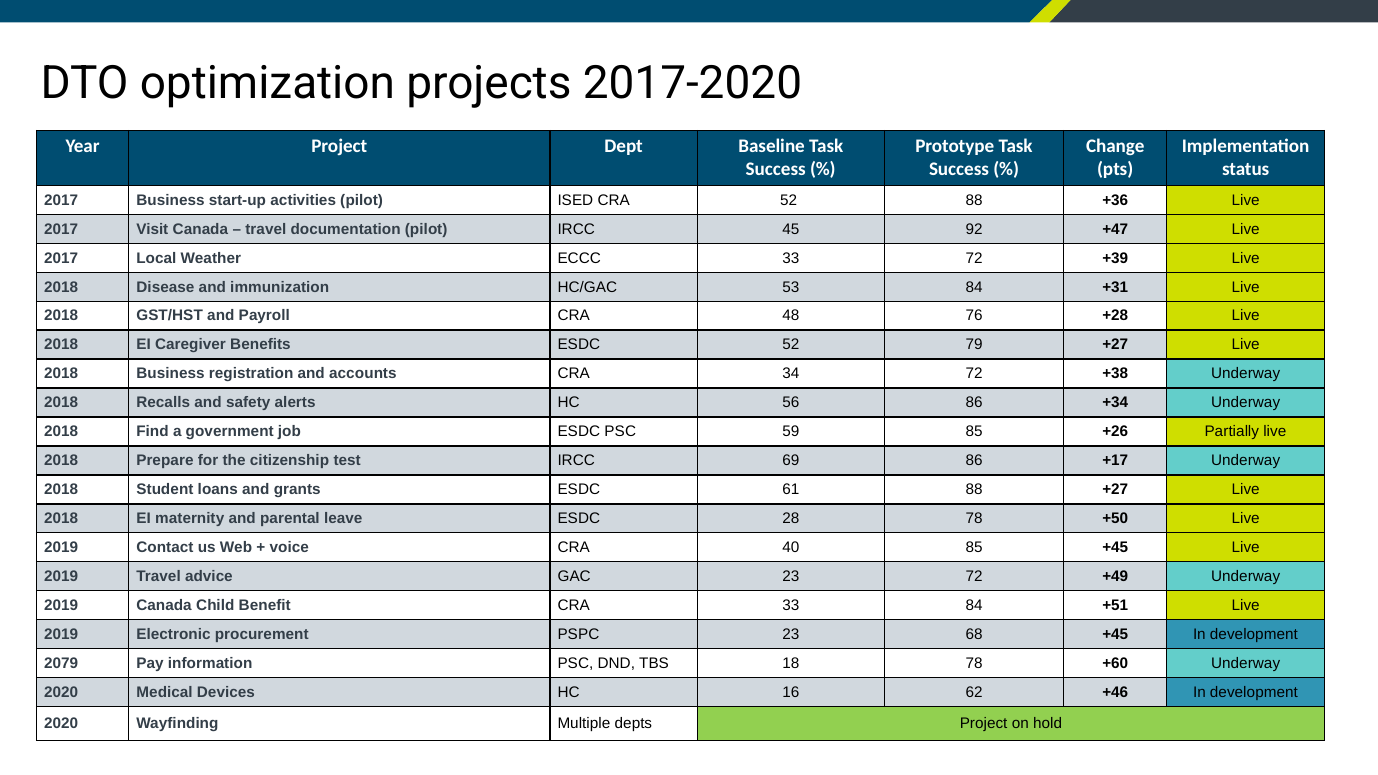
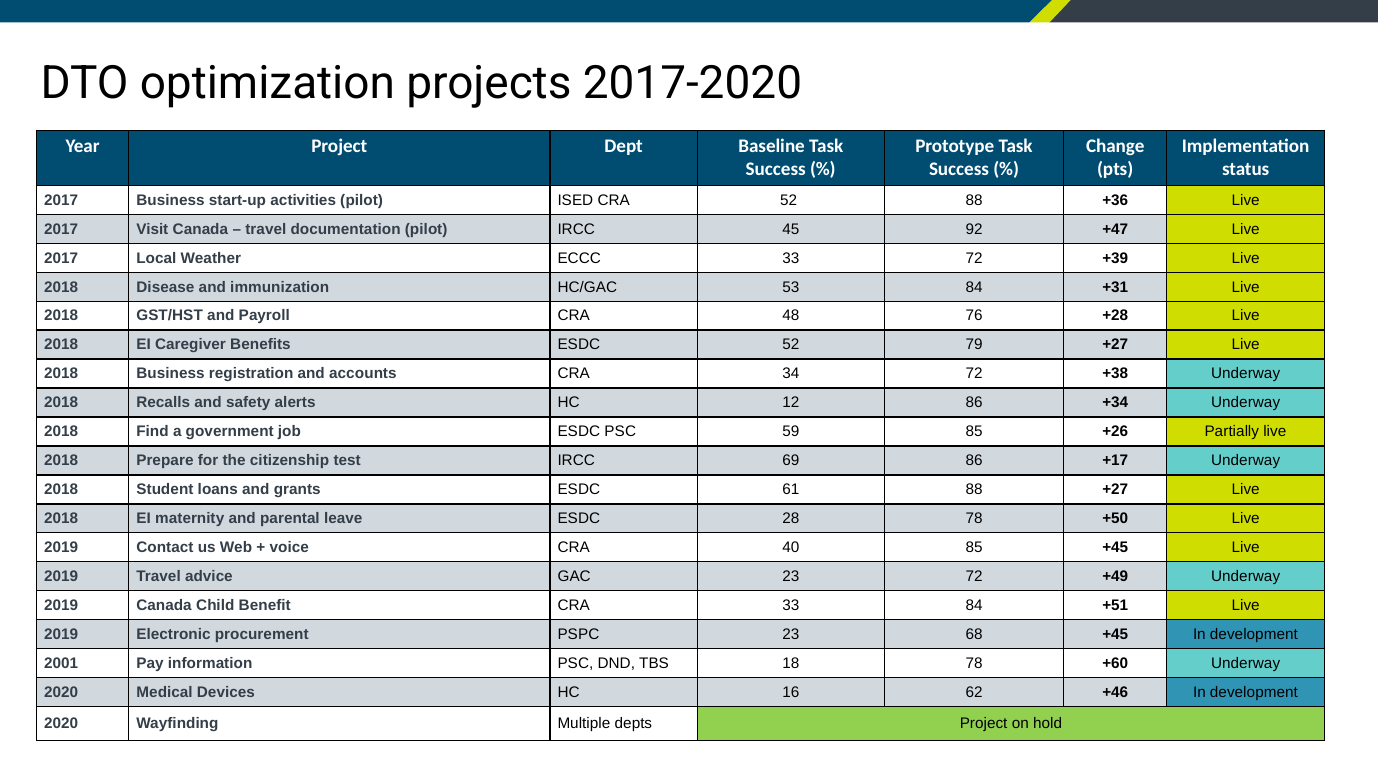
56: 56 -> 12 (791, 403)
2079: 2079 -> 2001 (61, 664)
